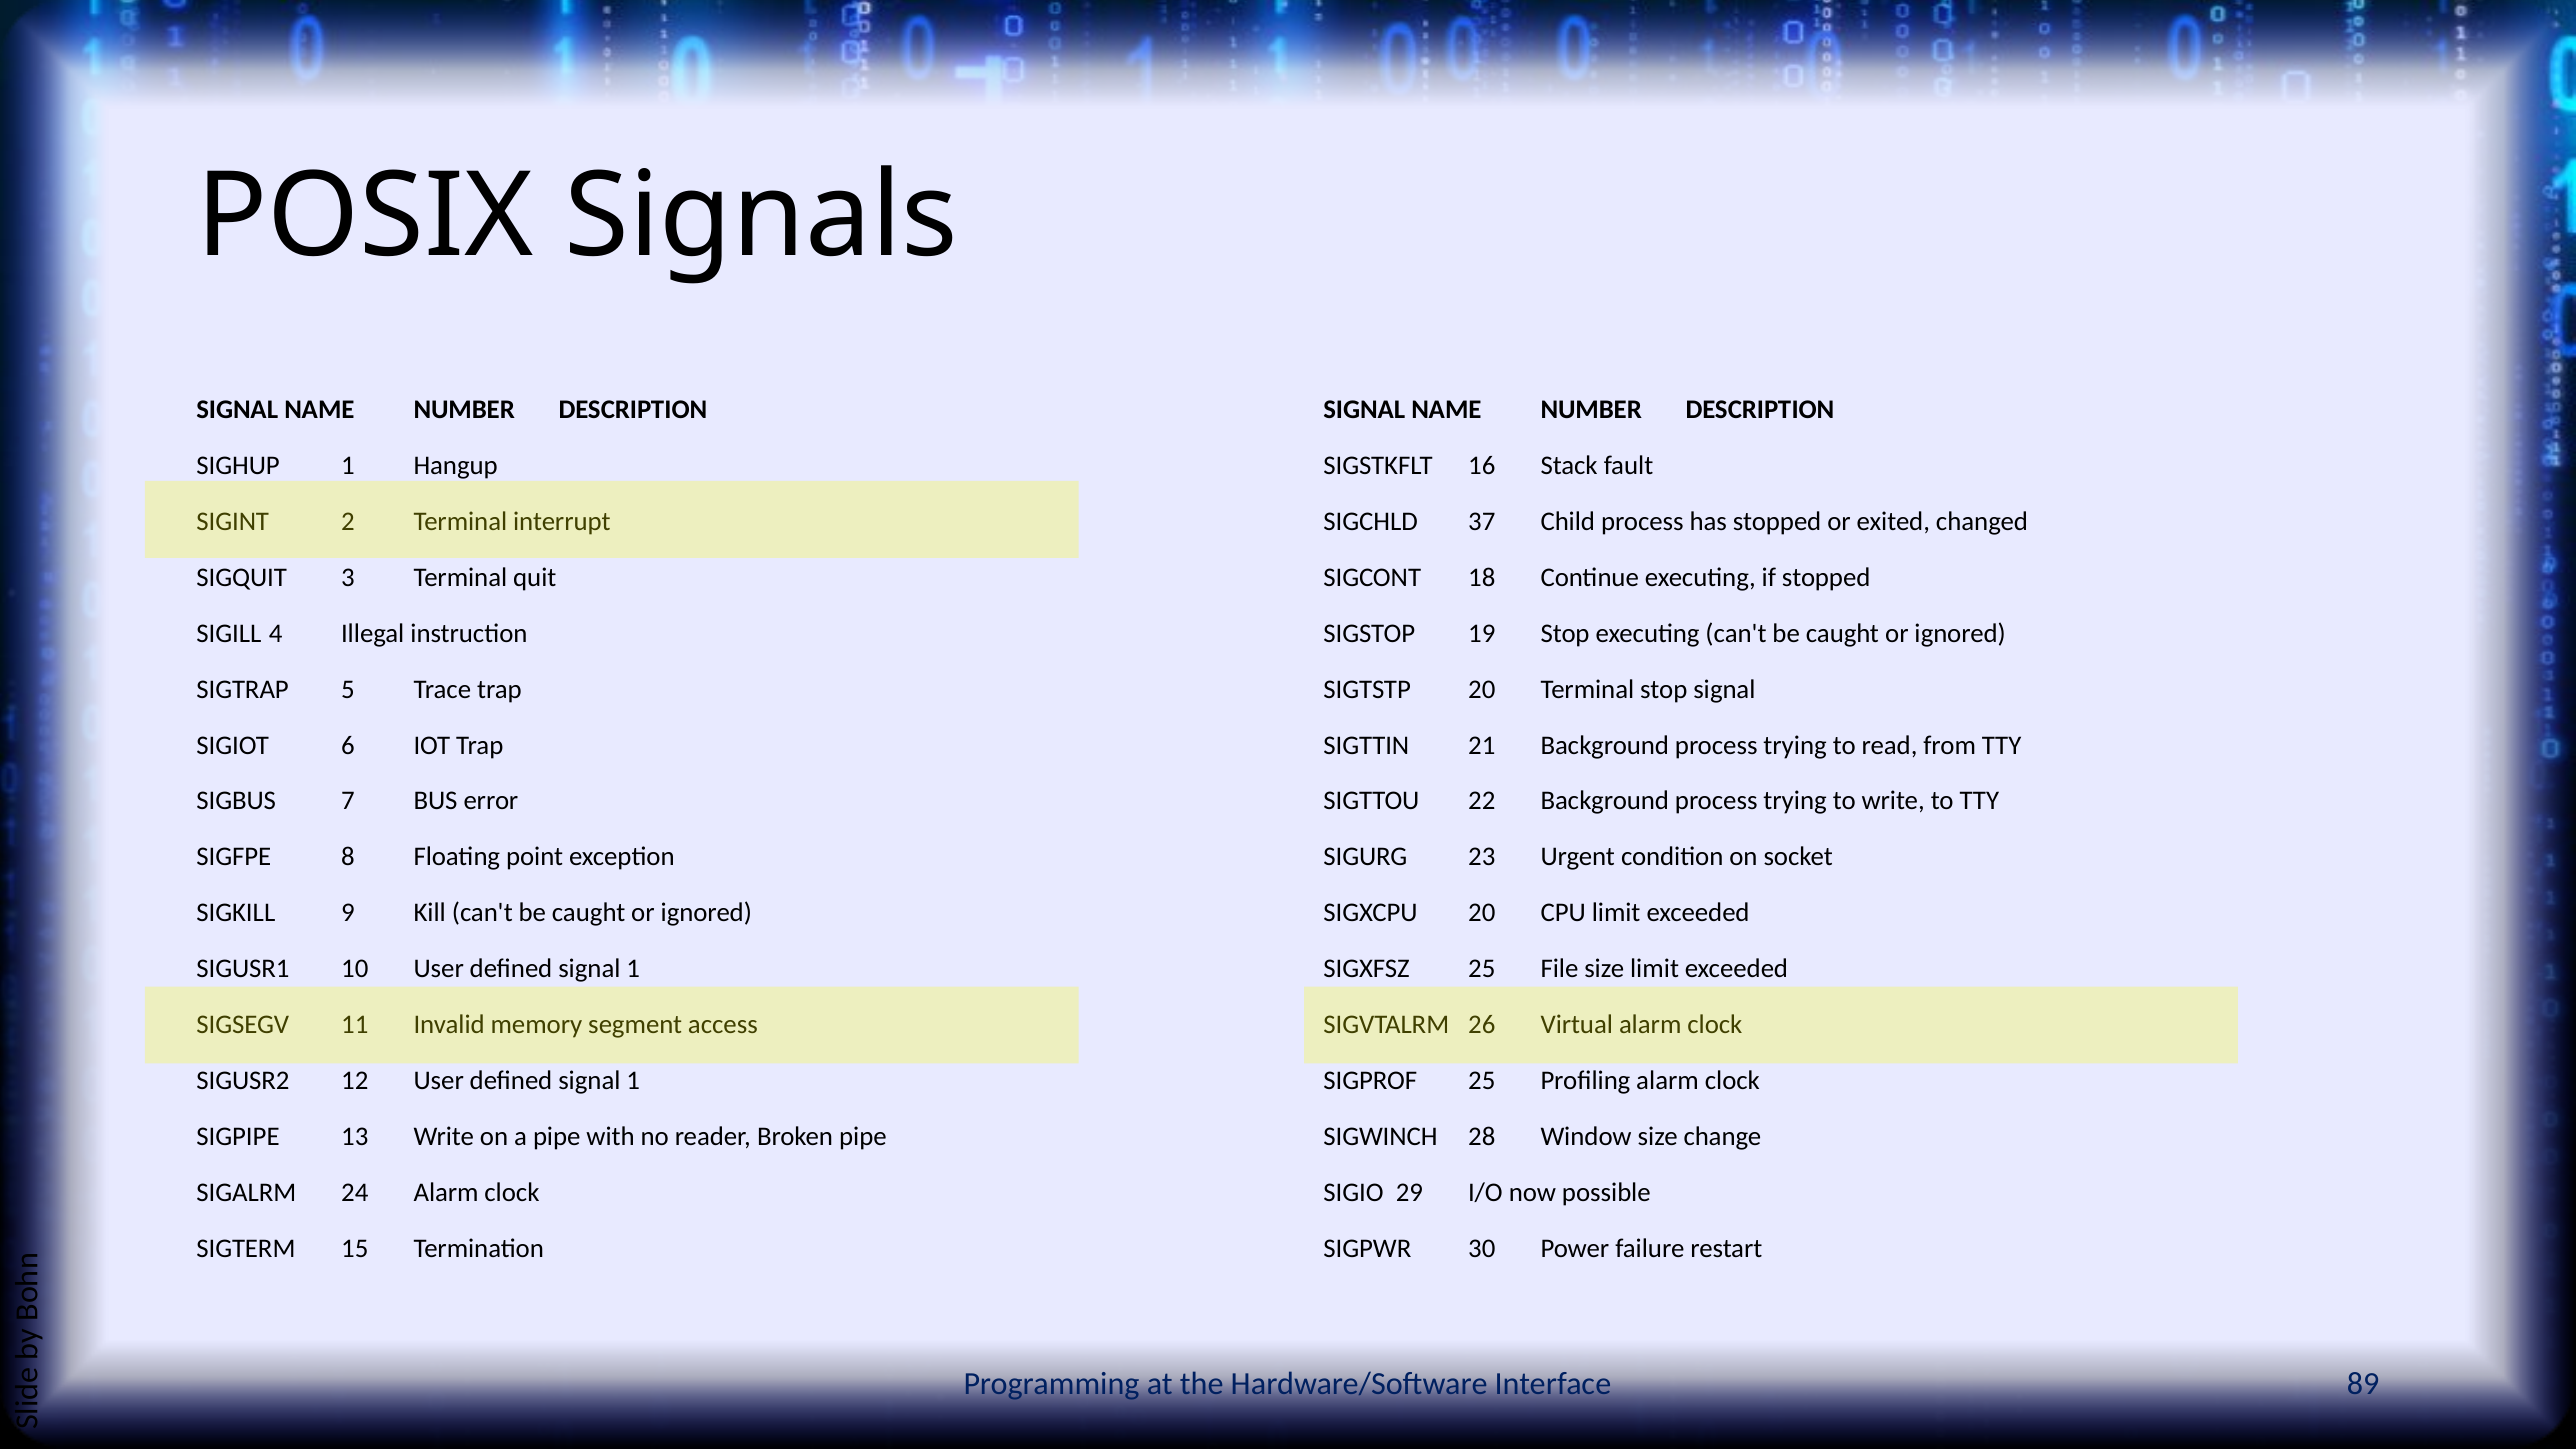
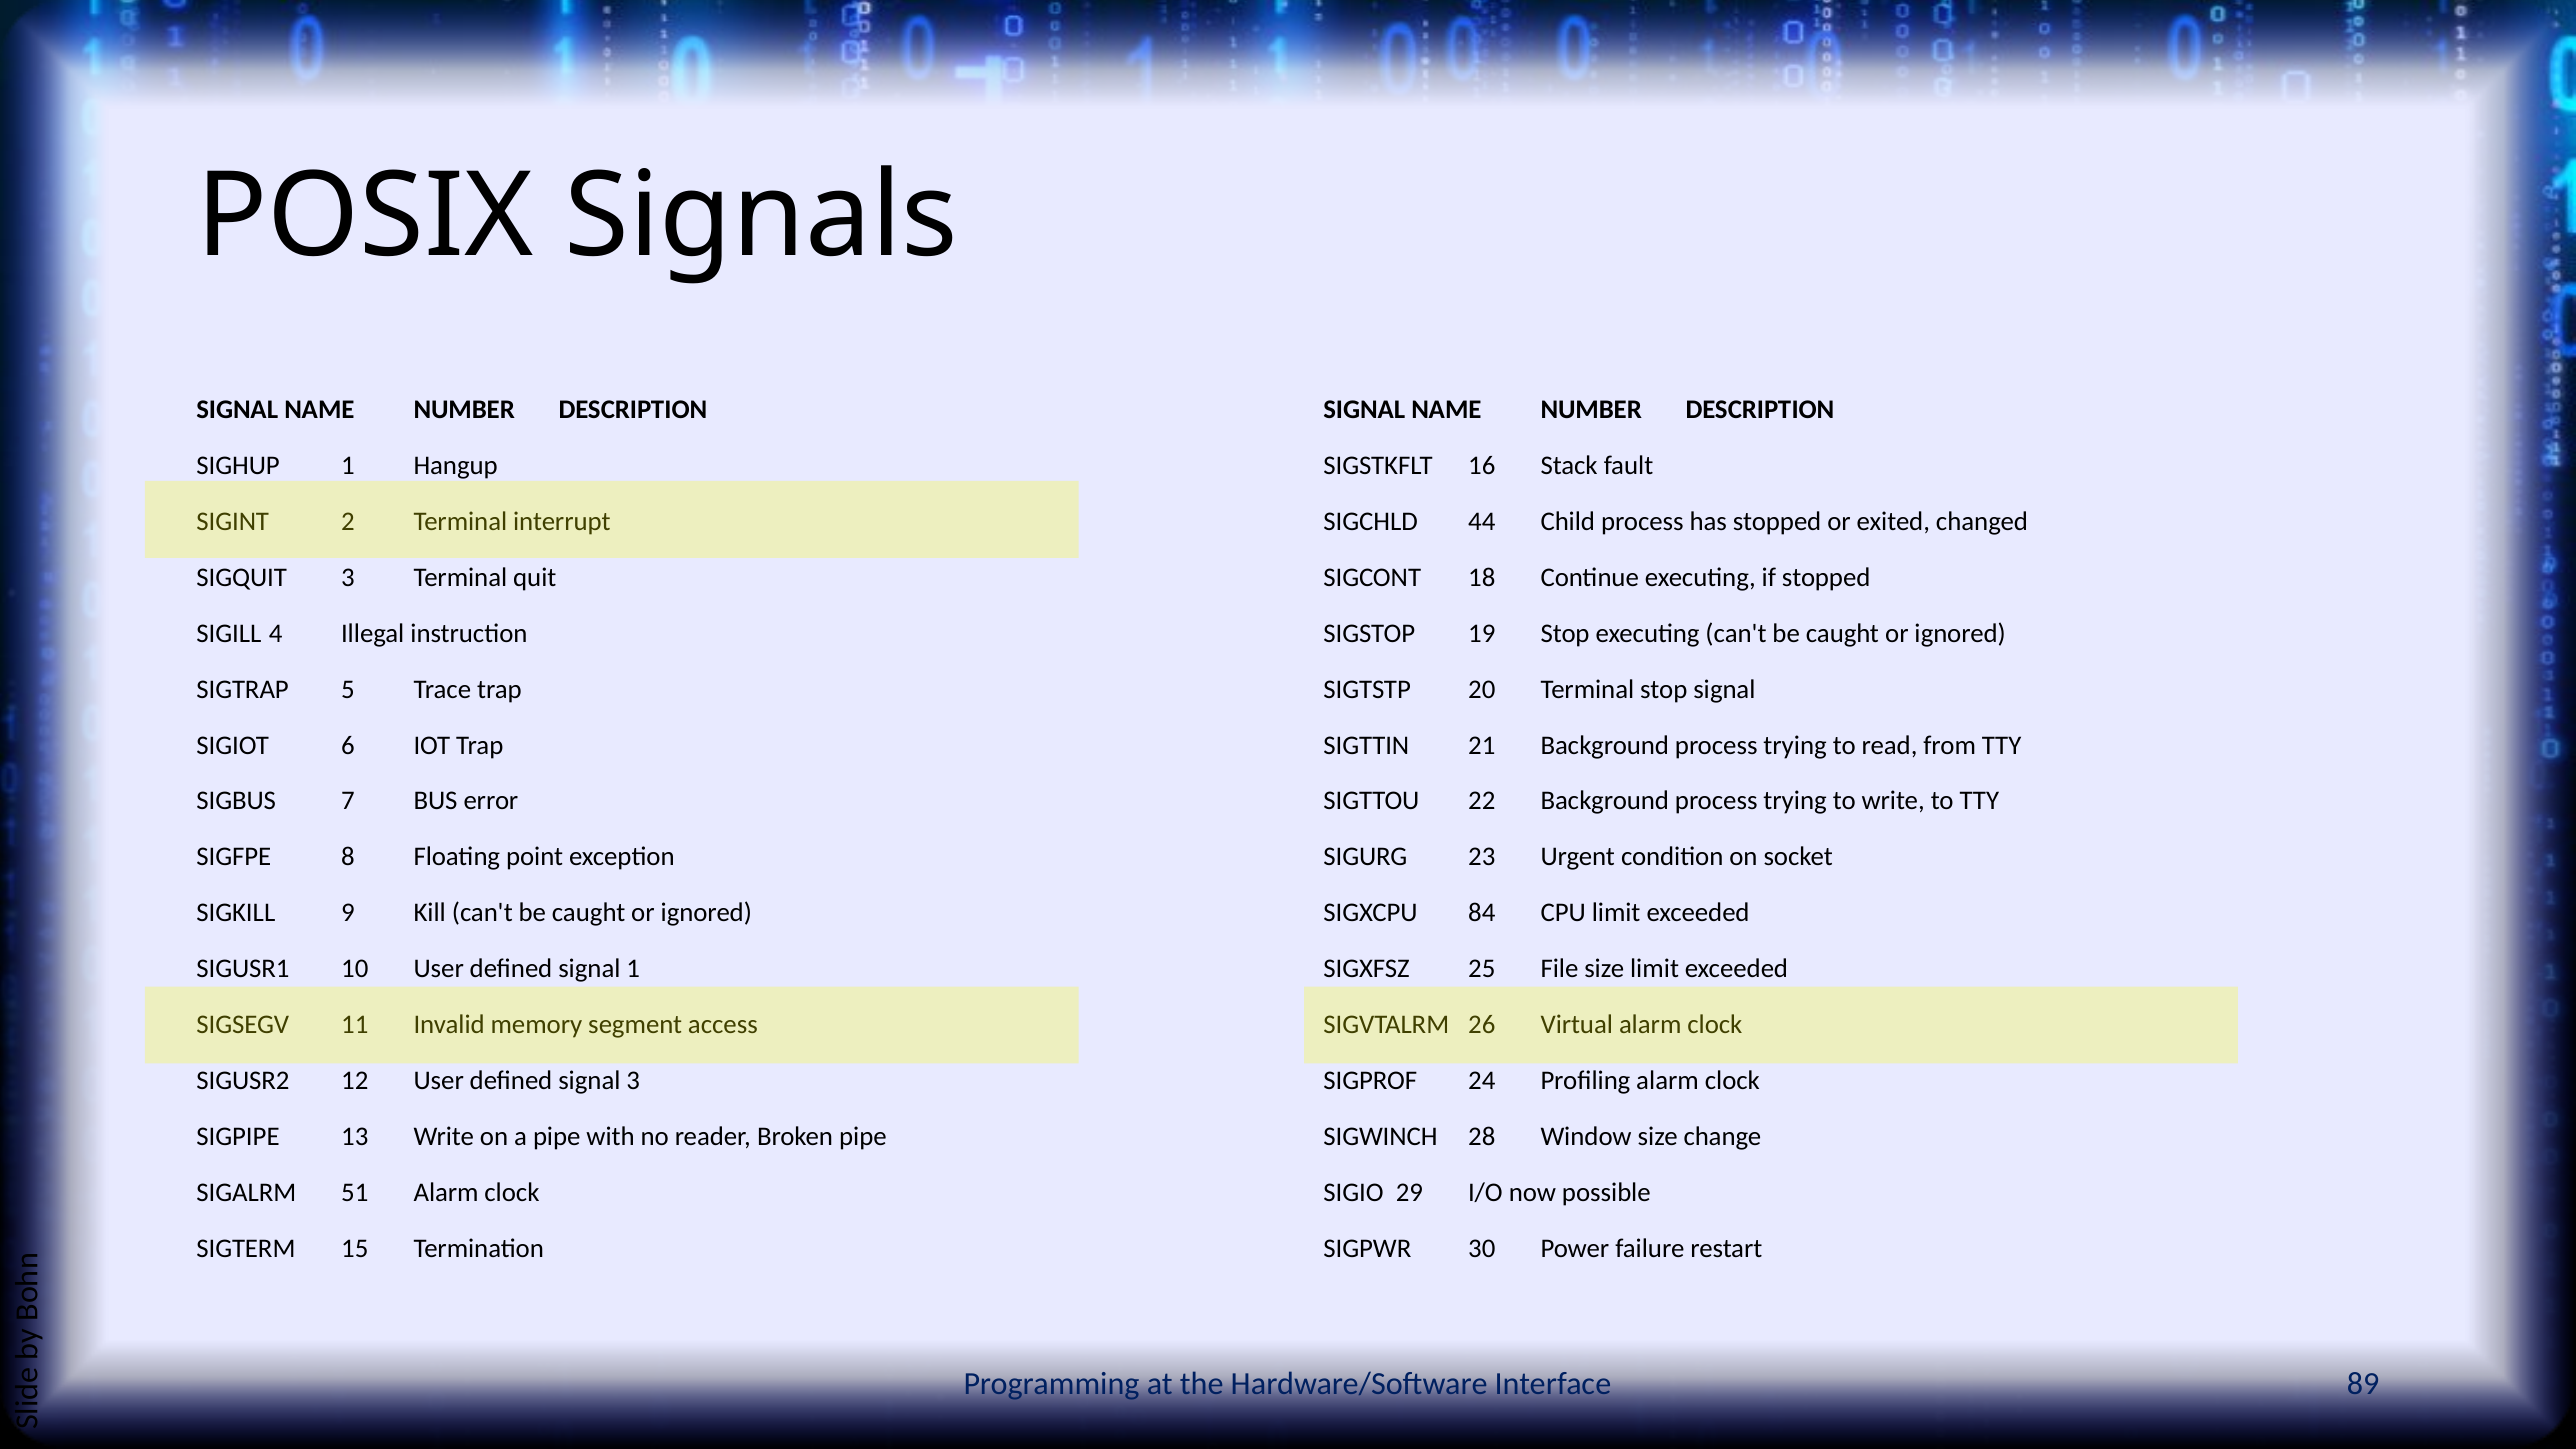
37: 37 -> 44 (1482, 522)
SIGXCPU 20: 20 -> 84 (1482, 913)
1: 1 -> 3 (633, 1081)
SIGPROF 25: 25 -> 24 (1482, 1081)
24: 24 -> 51 (355, 1192)
